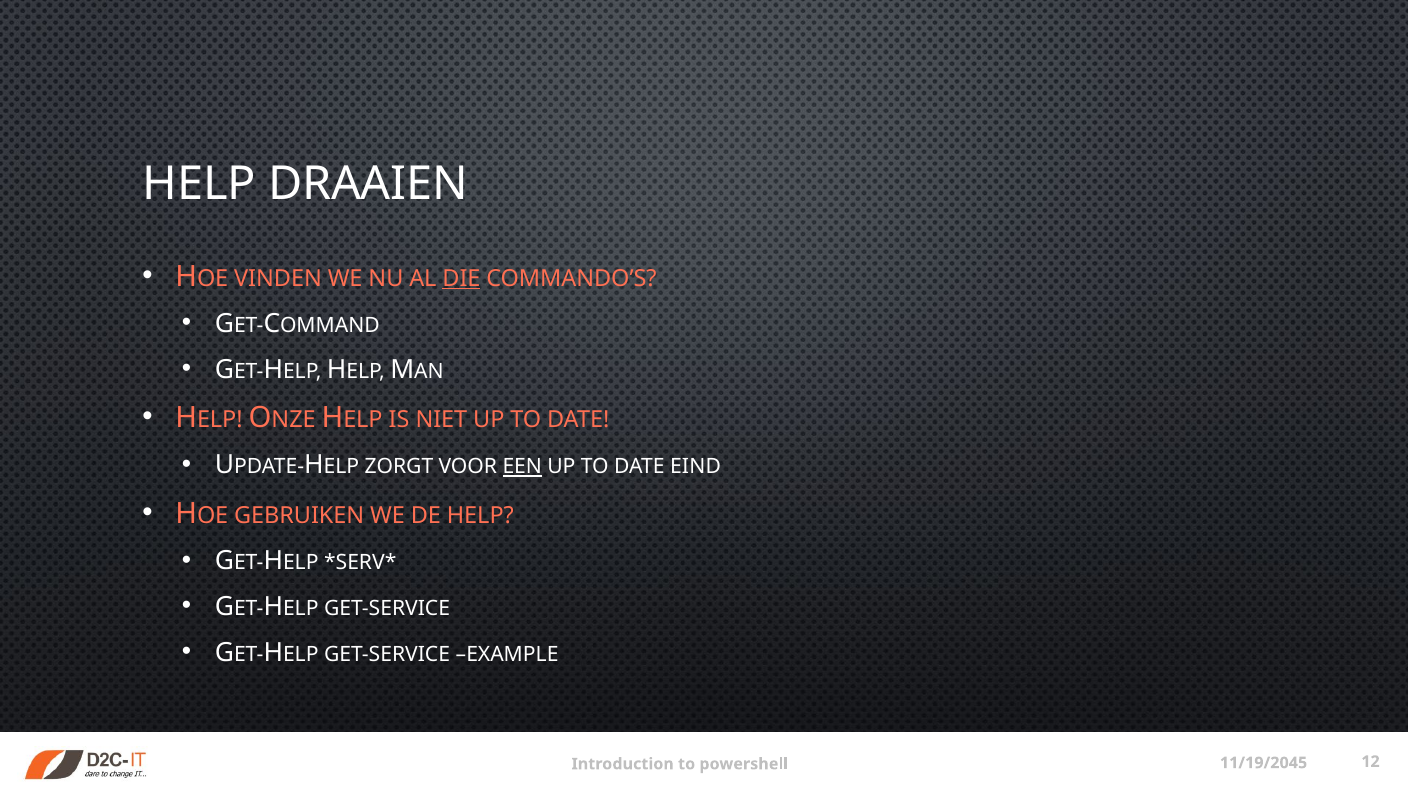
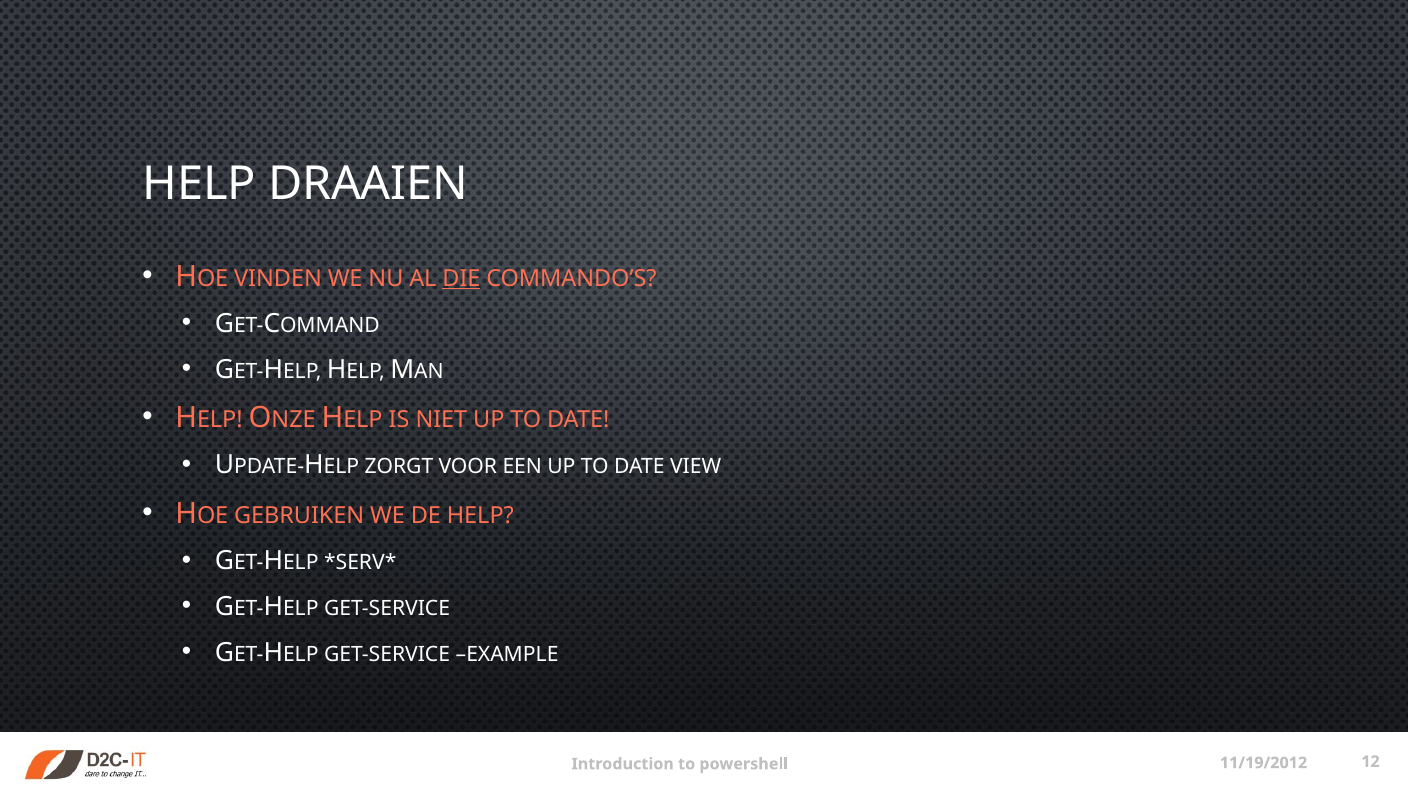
EEN underline: present -> none (522, 467)
EIND: EIND -> VIEW (696, 467)
11/19/2045: 11/19/2045 -> 11/19/2012 (1264, 763)
